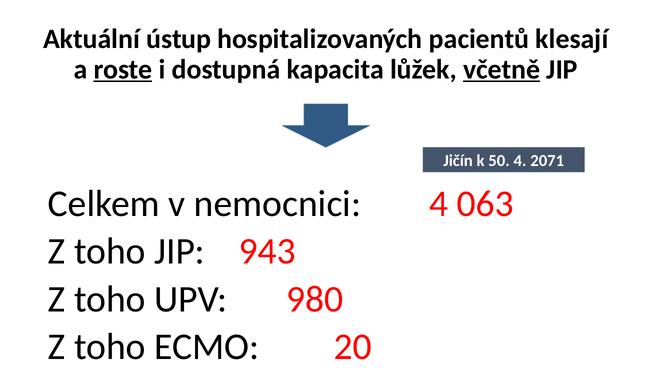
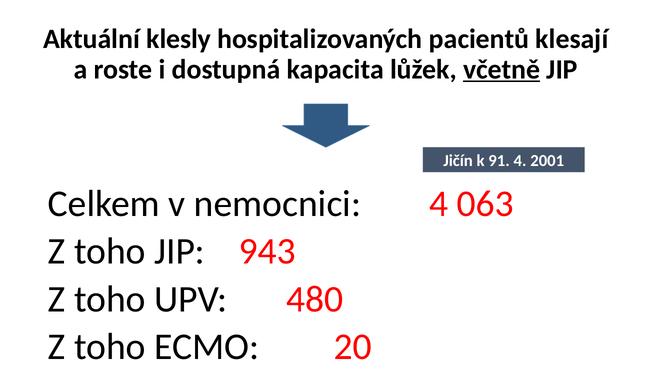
ústup: ústup -> klesly (179, 39)
roste underline: present -> none (123, 69)
50: 50 -> 91 (499, 161)
2071: 2071 -> 2001 (547, 161)
980: 980 -> 480 (315, 299)
